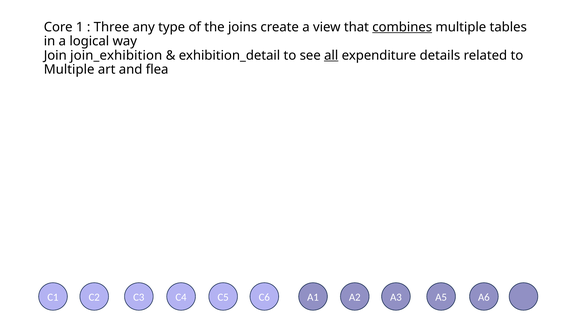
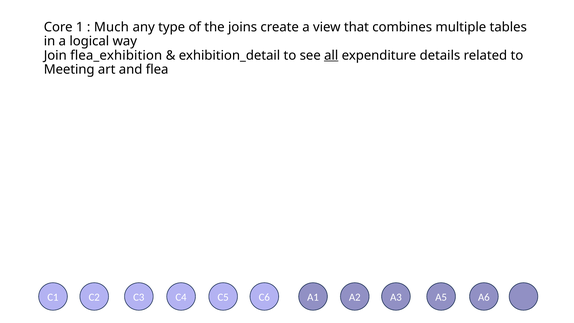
Three: Three -> Much (111, 27)
combines underline: present -> none (402, 27)
join_exhibition: join_exhibition -> flea_exhibition (116, 55)
Multiple: Multiple -> Meeting (69, 70)
